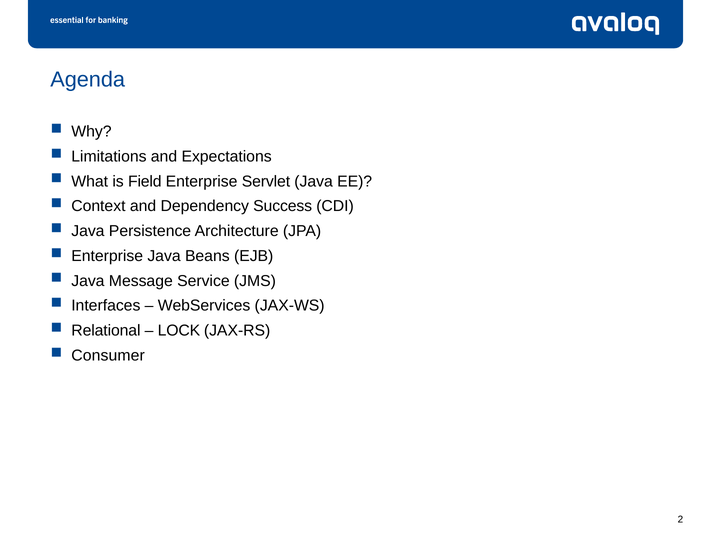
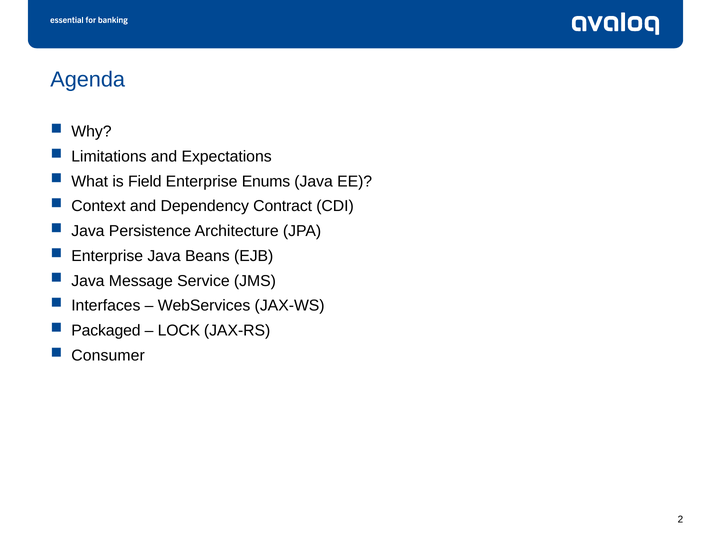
Servlet: Servlet -> Enums (266, 181)
Success: Success -> Contract (283, 206)
Relational: Relational -> Packaged (106, 331)
